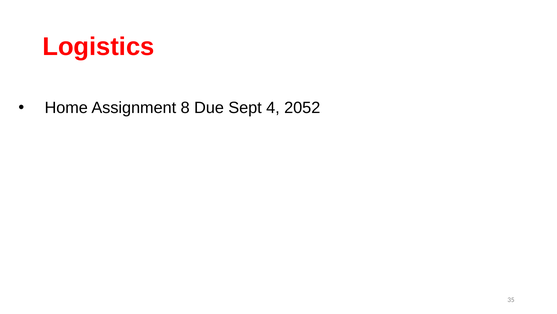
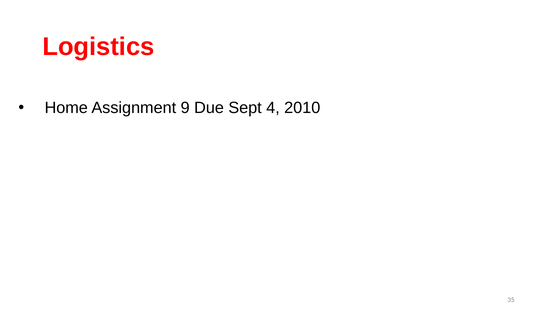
8: 8 -> 9 (185, 108)
2052: 2052 -> 2010 (302, 108)
